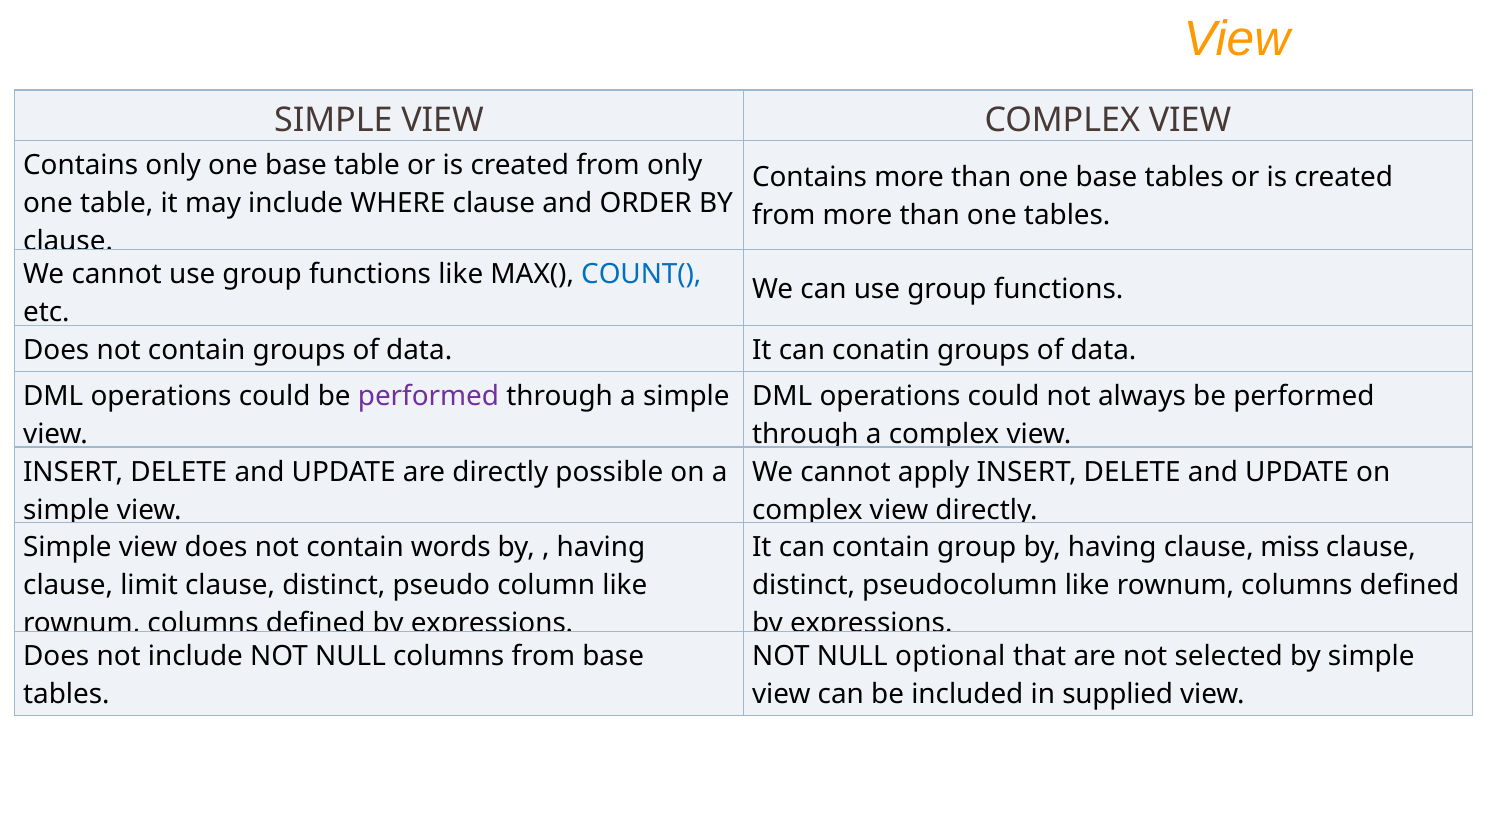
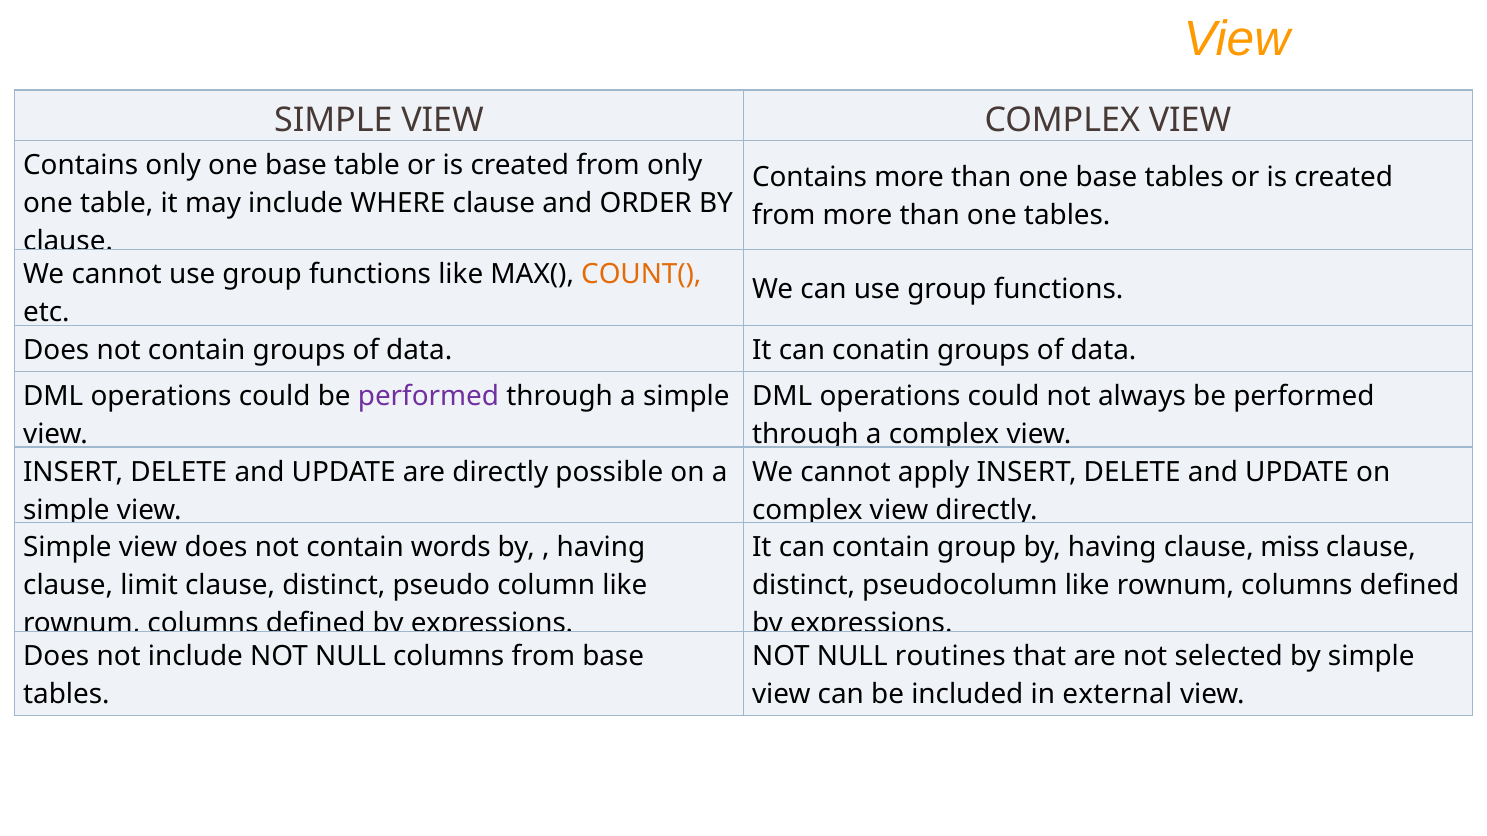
COUNT( colour: blue -> orange (641, 275)
optional: optional -> routines (950, 657)
supplied: supplied -> external (1117, 695)
